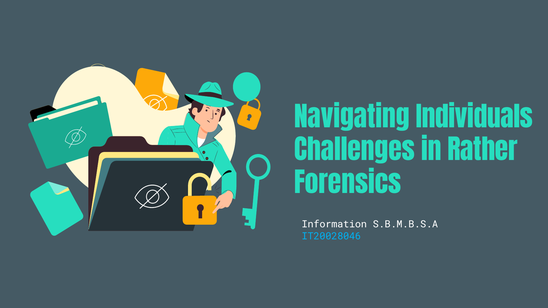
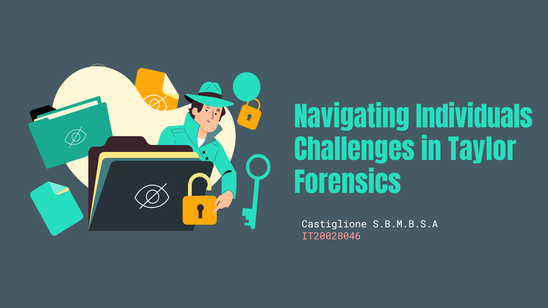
Rather: Rather -> Taylor (482, 151)
Information: Information -> Castiglione (334, 225)
IT20028046 colour: light blue -> pink (331, 236)
